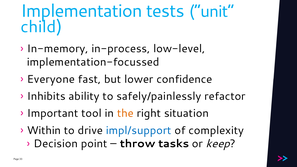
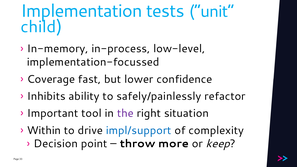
Everyone: Everyone -> Coverage (51, 79)
the colour: orange -> purple (125, 113)
tasks: tasks -> more (174, 144)
